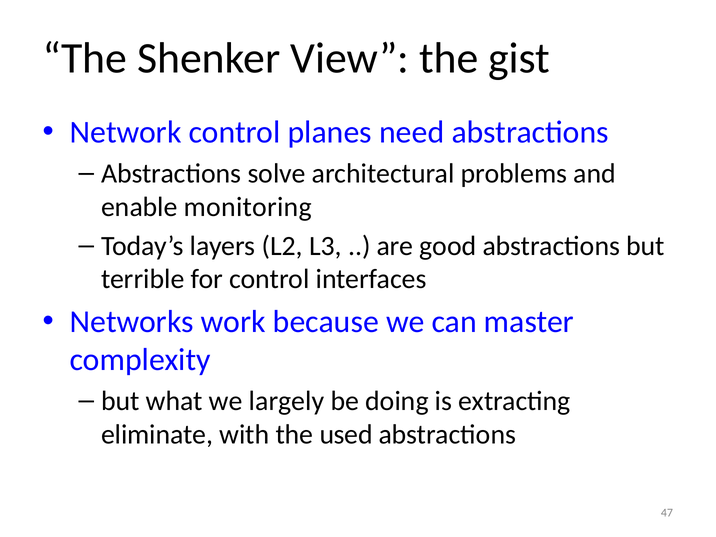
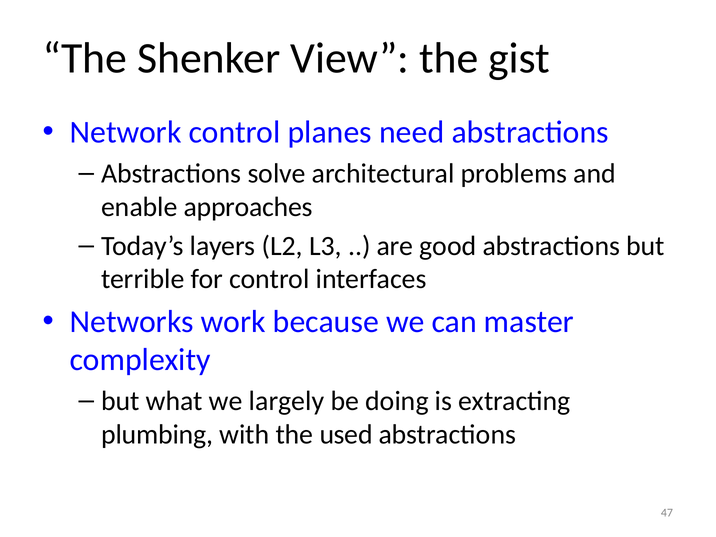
monitoring: monitoring -> approaches (248, 207)
eliminate: eliminate -> plumbing (157, 435)
